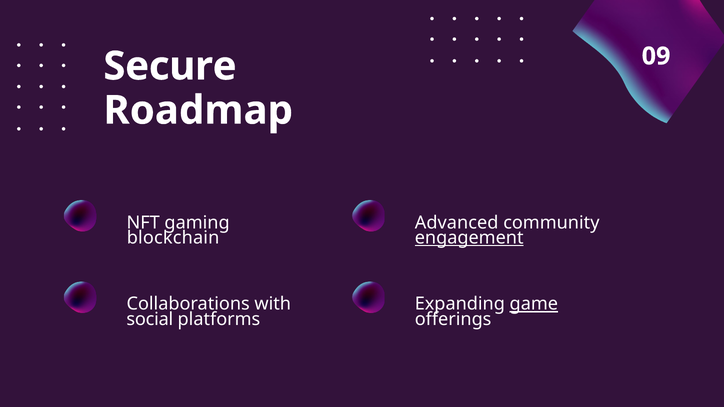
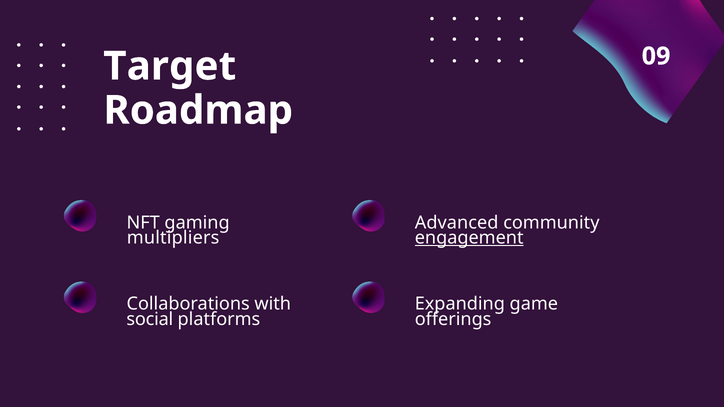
Secure: Secure -> Target (170, 66)
blockchain: blockchain -> multipliers (173, 238)
game underline: present -> none (534, 304)
